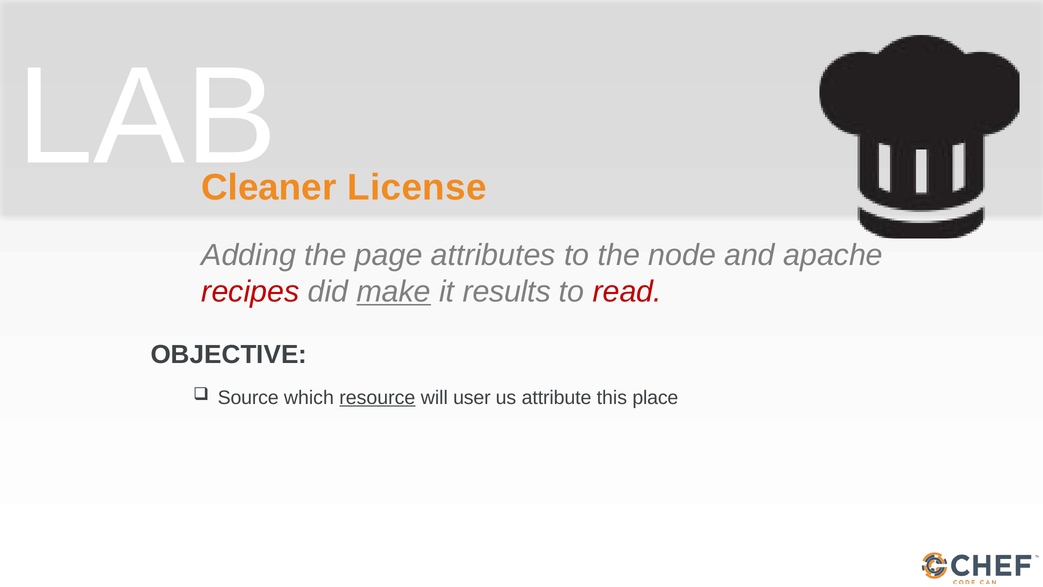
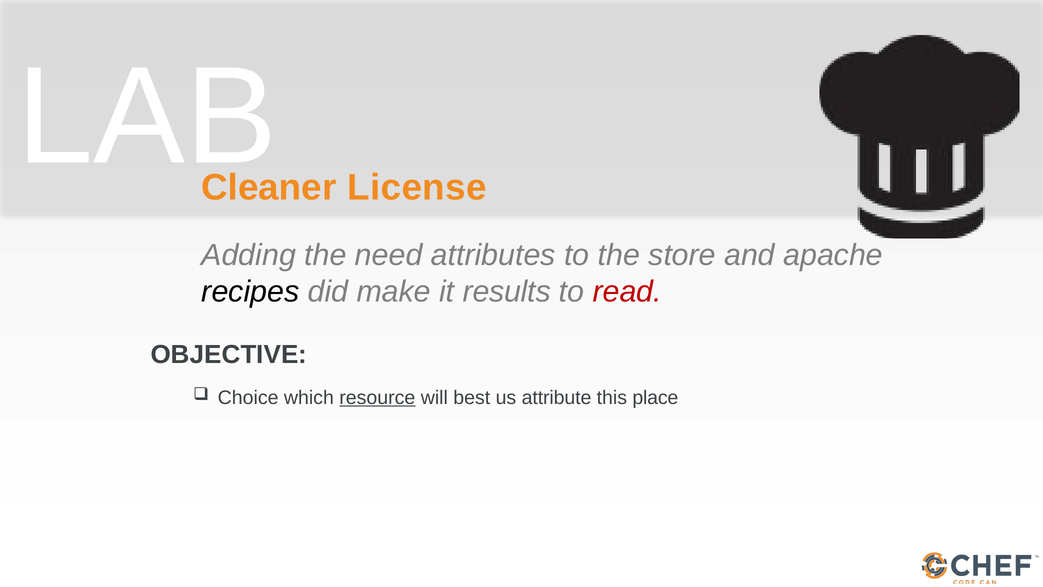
page: page -> need (389, 255)
node: node -> store (682, 255)
recipes colour: red -> black (250, 292)
make underline: present -> none (394, 292)
Source: Source -> Choice (248, 397)
user: user -> best (472, 397)
